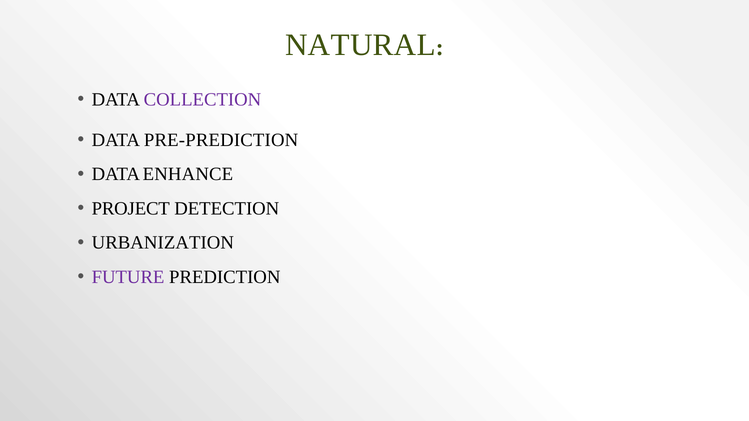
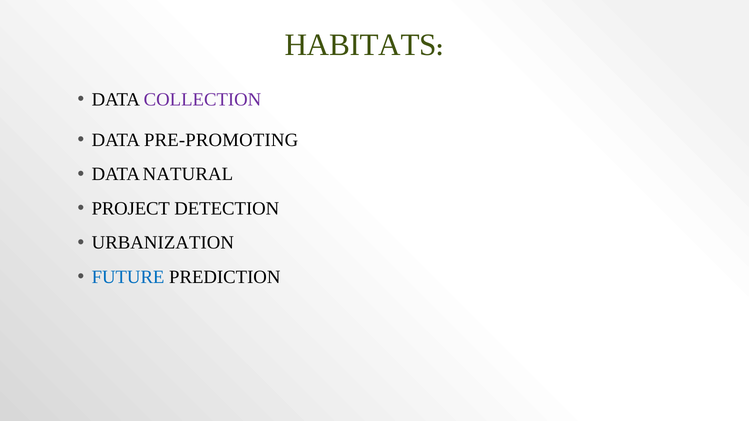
NATURAL: NATURAL -> HABITATS (361, 45)
PRE-PREDICTION: PRE-PREDICTION -> PRE-PROMOTING (221, 140)
ENHANCE: ENHANCE -> NATURAL (188, 174)
FUTURE colour: purple -> blue (128, 277)
